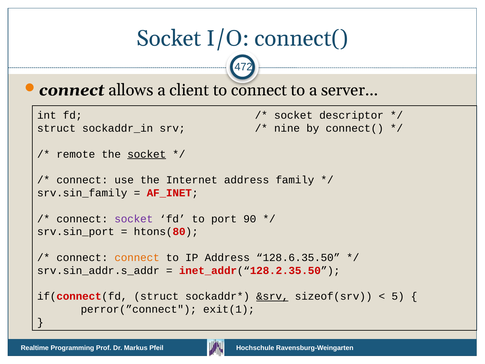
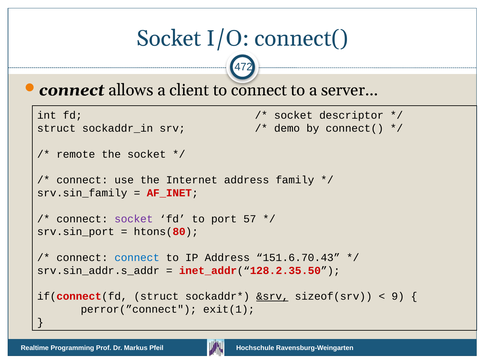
nine: nine -> demo (287, 128)
socket underline: present -> none (147, 154)
90: 90 -> 57 (250, 219)
connect colour: orange -> blue (137, 257)
128.6.35.50: 128.6.35.50 -> 151.6.70.43 (298, 257)
5: 5 -> 9 (398, 296)
